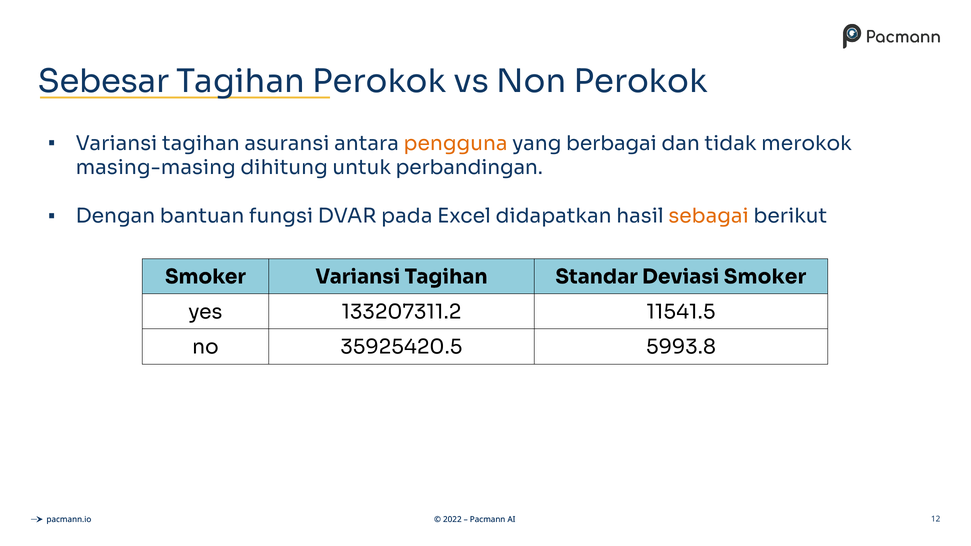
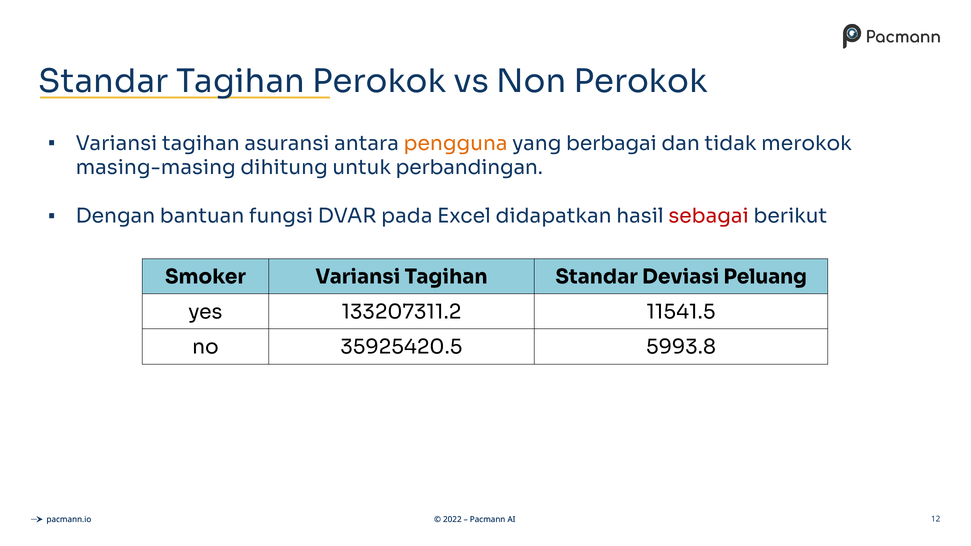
Sebesar: Sebesar -> Standar (104, 82)
sebagai colour: orange -> red (709, 216)
Deviasi Smoker: Smoker -> Peluang (765, 277)
